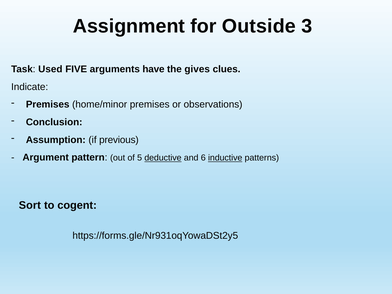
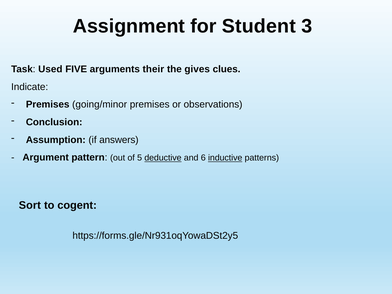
Outside: Outside -> Student (259, 26)
have: have -> their (153, 69)
home/minor: home/minor -> going/minor (100, 105)
previous: previous -> answers (119, 140)
